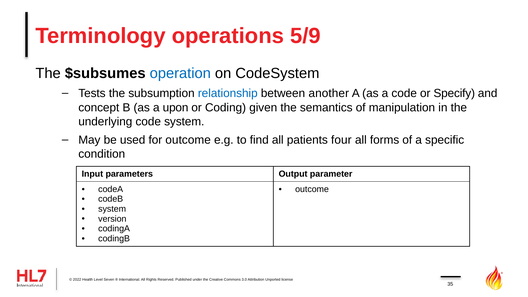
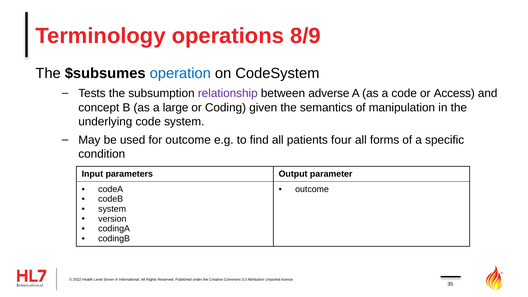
5/9: 5/9 -> 8/9 (305, 36)
relationship colour: blue -> purple (228, 93)
another: another -> adverse (329, 93)
Specify: Specify -> Access (454, 93)
upon: upon -> large (176, 107)
